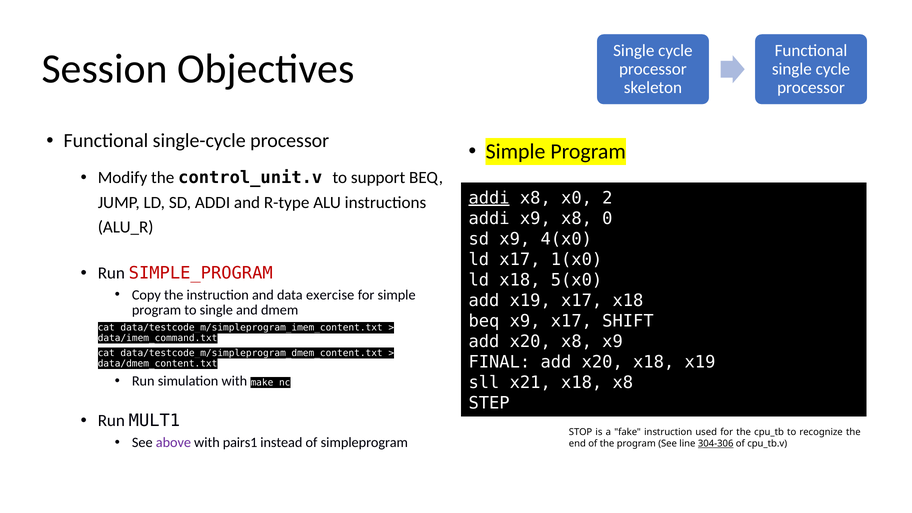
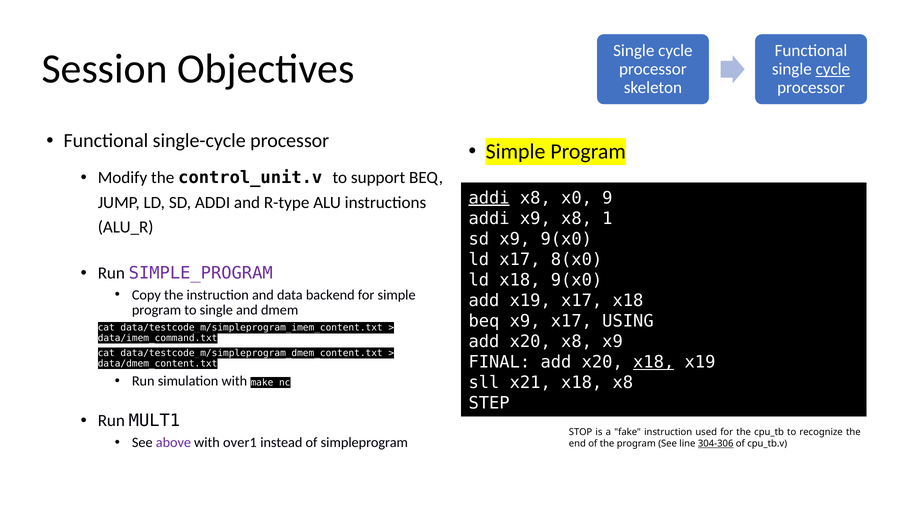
cycle underline: none -> present (833, 69)
2: 2 -> 9 (607, 198)
0: 0 -> 1 (607, 218)
x9 4(x0: 4(x0 -> 9(x0 (566, 239)
1(x0: 1(x0 -> 8(x0 (577, 259)
SIMPLE_PROGRAM colour: red -> purple (201, 273)
x18 5(x0: 5(x0 -> 9(x0 (577, 280)
exercise: exercise -> backend (330, 295)
SHIFT: SHIFT -> USING (628, 321)
x18 underline: none -> present (654, 362)
pairs1: pairs1 -> over1 (240, 442)
